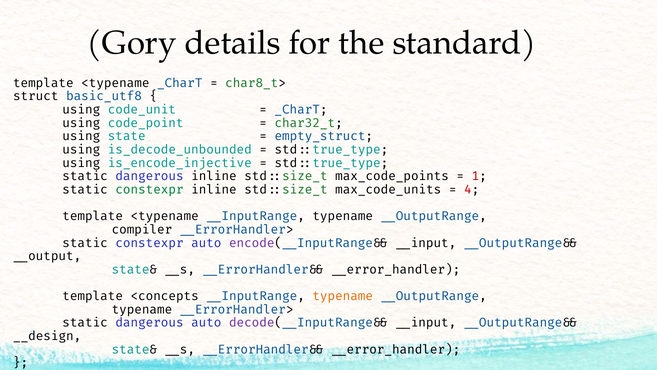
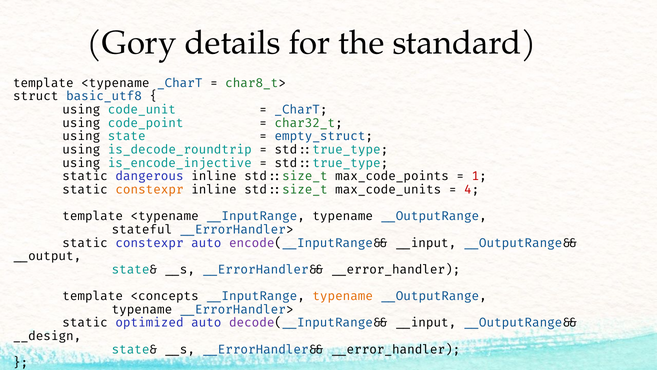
is_decode_unbounded: is_decode_unbounded -> is_decode_roundtrip (180, 150)
constexpr colour: green -> orange (150, 189)
compiler: compiler -> stateful (142, 229)
dangerous: dangerous -> optimized (150, 323)
